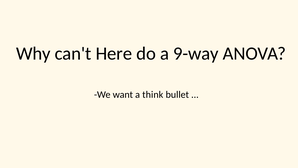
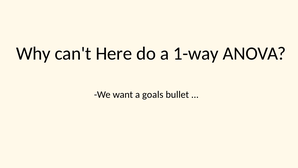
9-way: 9-way -> 1-way (196, 53)
think: think -> goals (153, 94)
